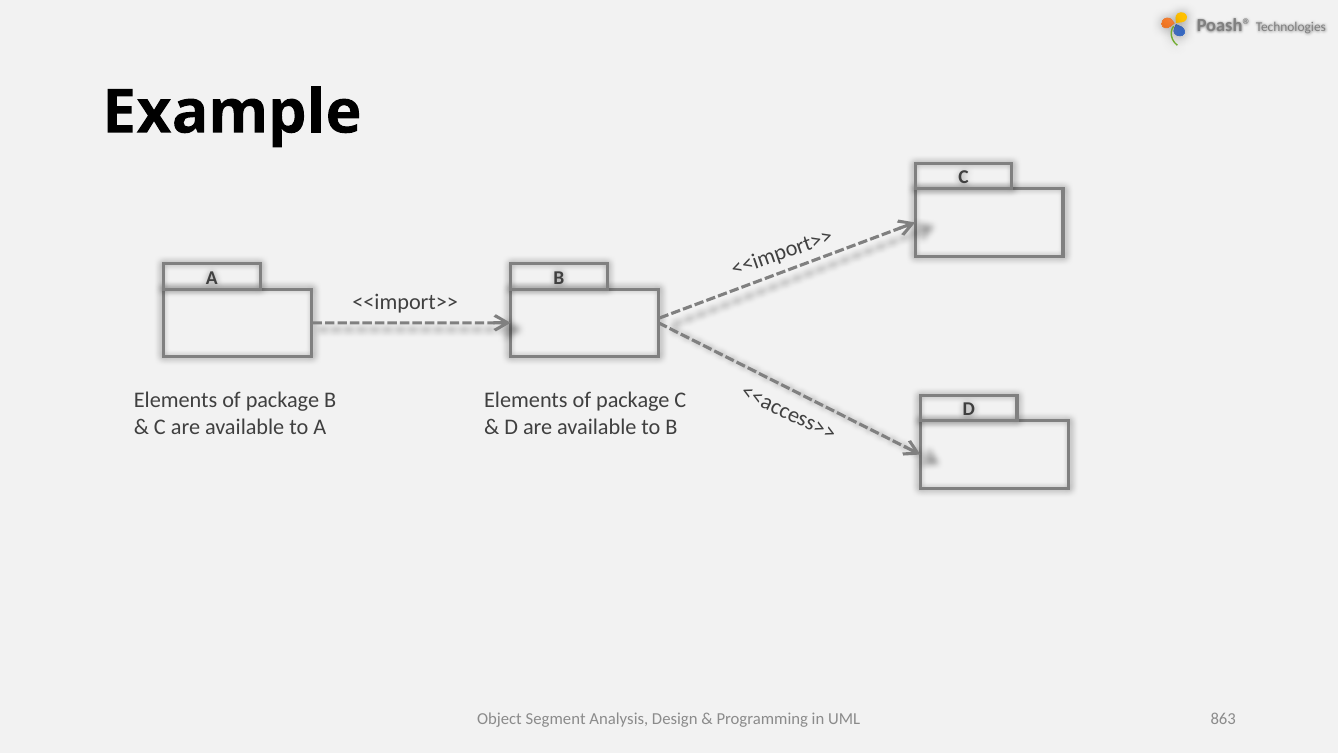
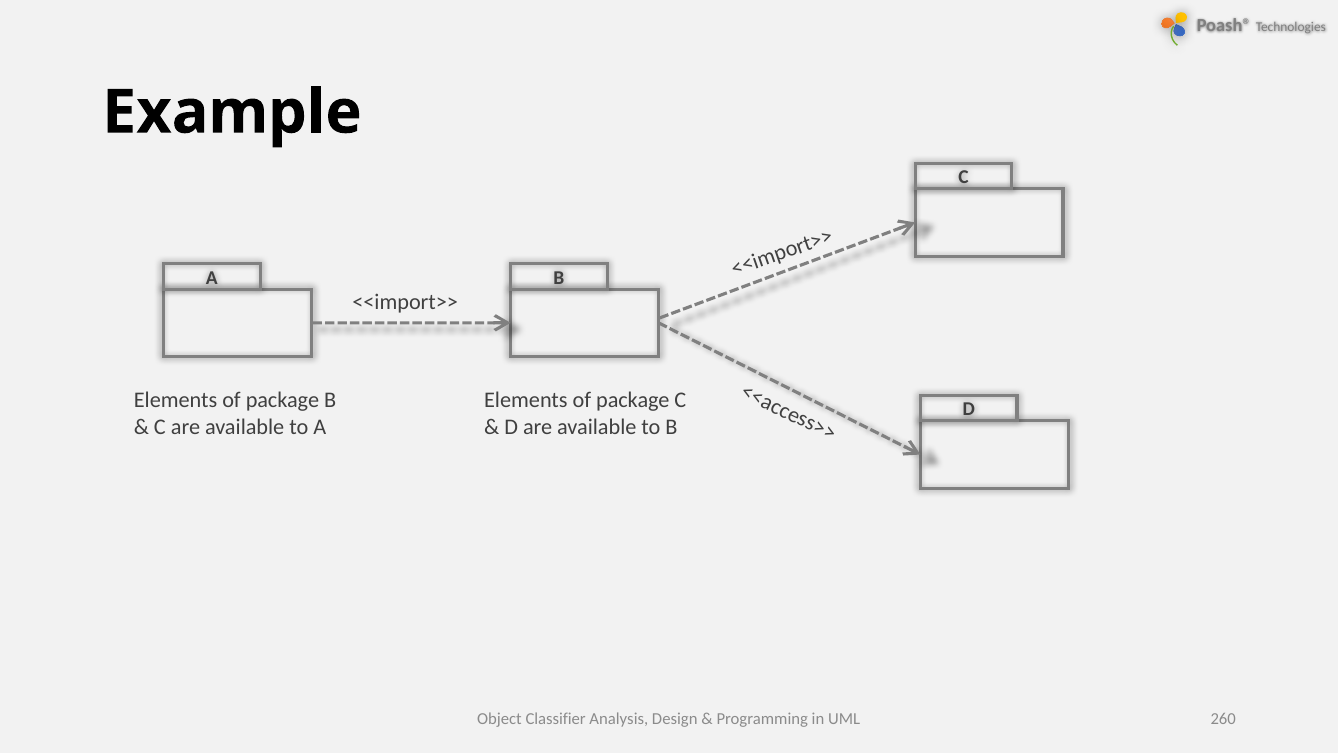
Segment: Segment -> Classifier (556, 719)
863: 863 -> 260 (1223, 719)
